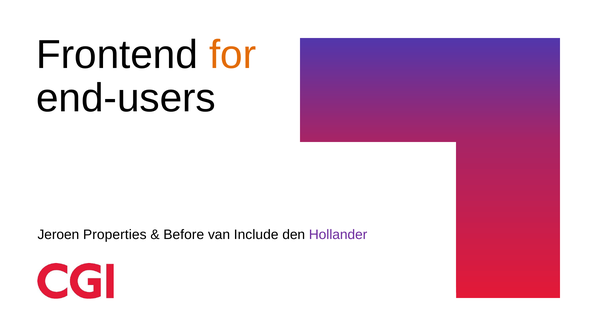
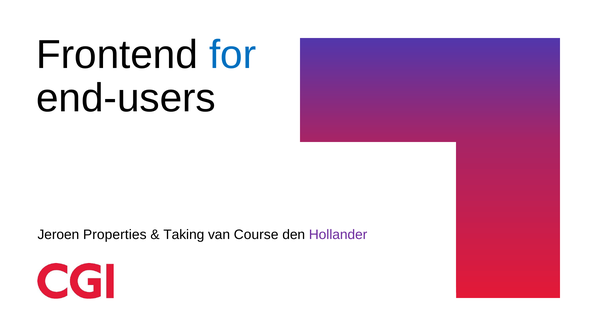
for colour: orange -> blue (233, 55)
Before: Before -> Taking (184, 235)
Include: Include -> Course (256, 235)
